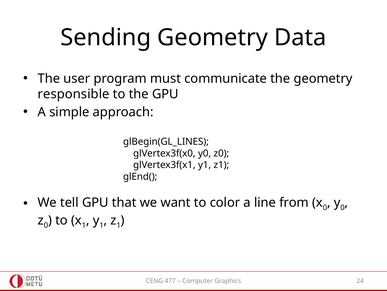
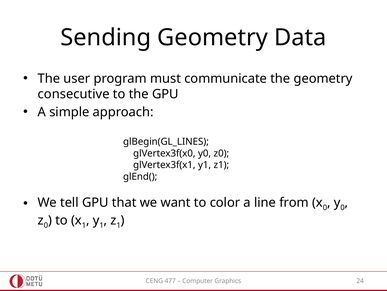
responsible: responsible -> consecutive (74, 94)
